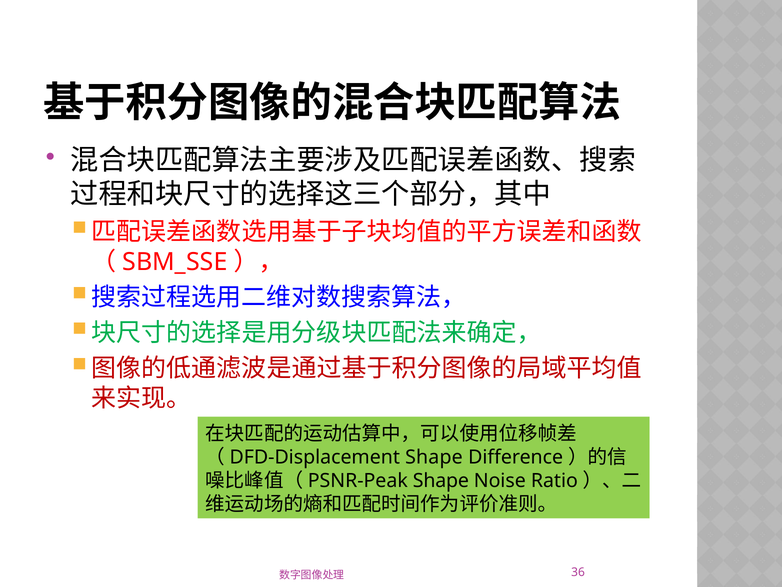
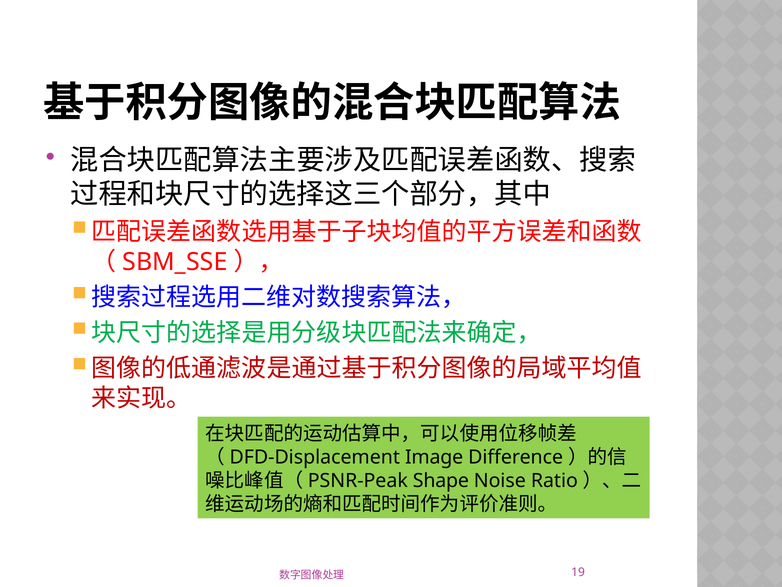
Shape: Shape -> Image (434, 457)
36: 36 -> 19 (578, 572)
